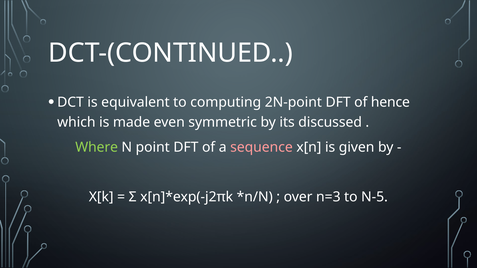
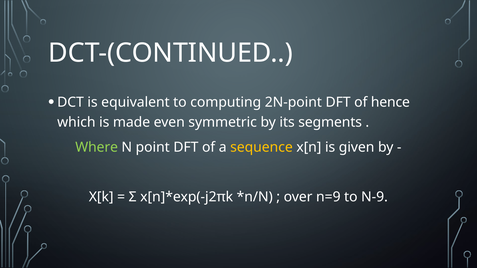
discussed: discussed -> segments (330, 122)
sequence colour: pink -> yellow (261, 147)
n=3: n=3 -> n=9 (328, 197)
N-5: N-5 -> N-9 (374, 197)
